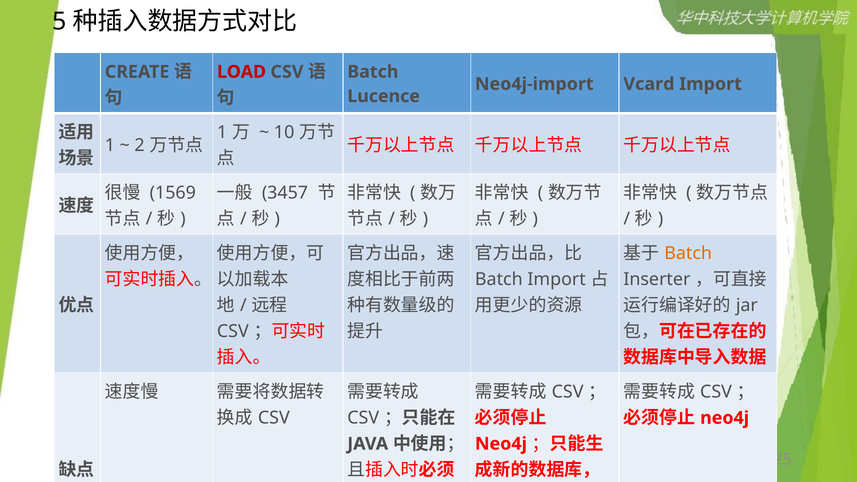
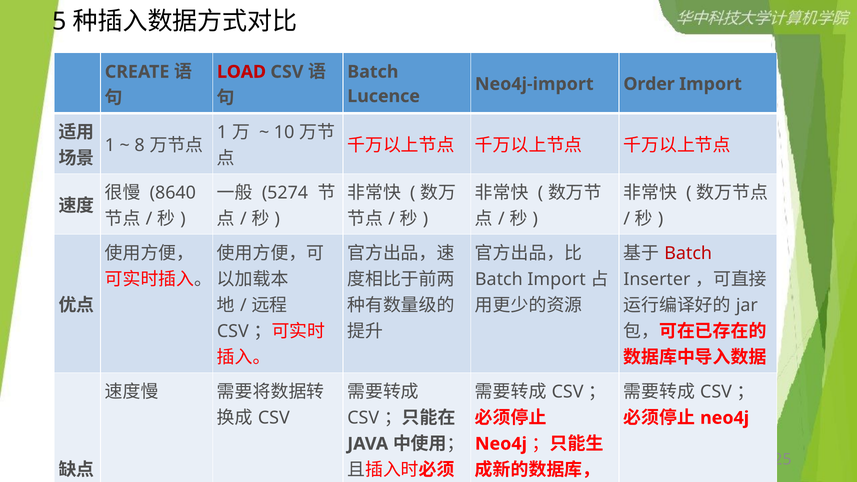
Vcard: Vcard -> Order (649, 84)
2: 2 -> 8 (140, 145)
1569: 1569 -> 8640 (173, 193)
3457: 3457 -> 5274 (285, 193)
Batch colour: orange -> red (688, 253)
